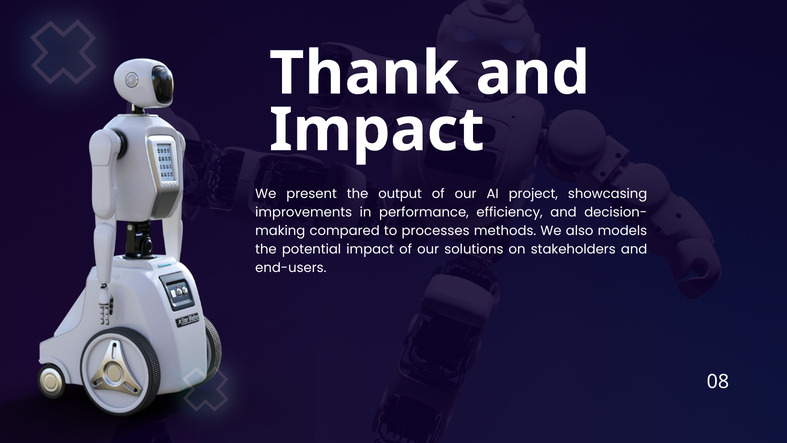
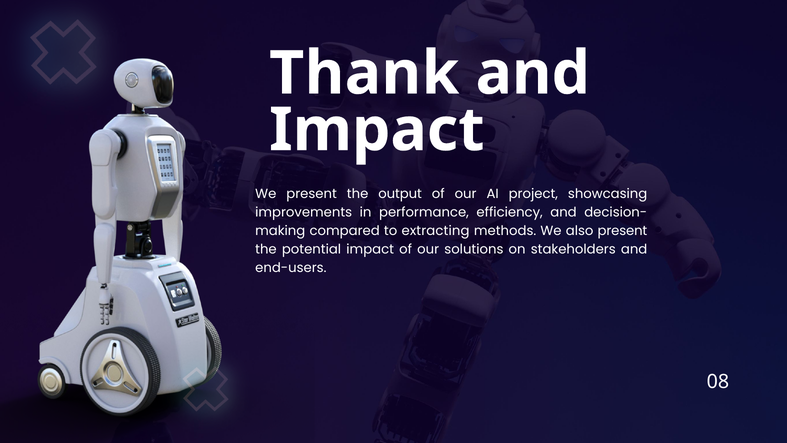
processes: processes -> extracting (436, 231)
also models: models -> present (622, 231)
